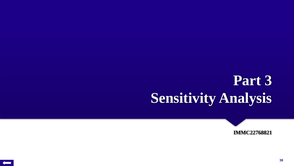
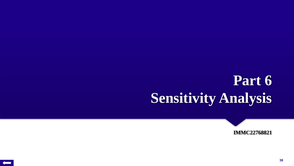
3: 3 -> 6 (268, 80)
